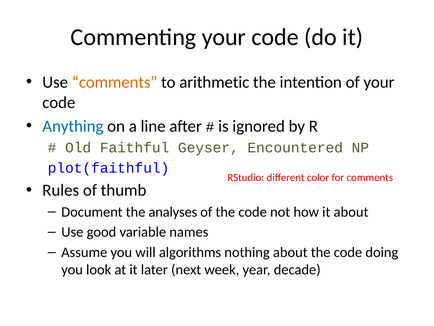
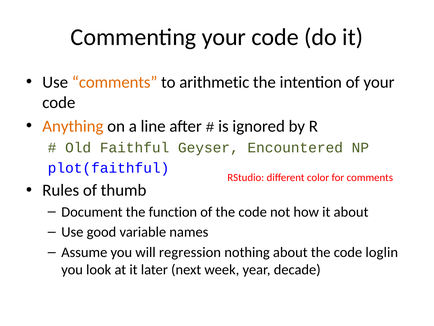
Anything colour: blue -> orange (73, 126)
analyses: analyses -> function (173, 212)
algorithms: algorithms -> regression (190, 252)
doing: doing -> loglin (382, 252)
